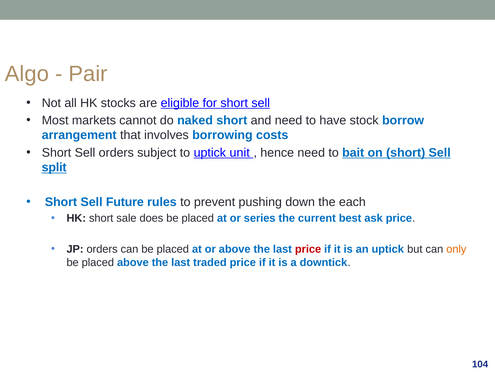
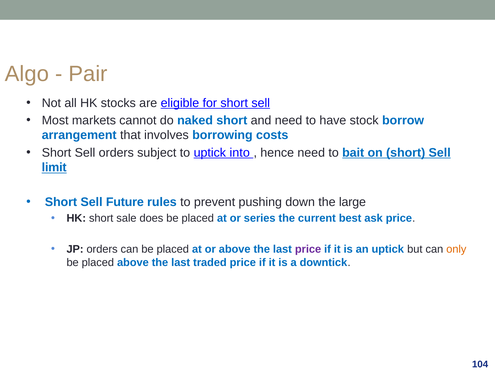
unit: unit -> into (240, 152)
split: split -> limit (54, 167)
each: each -> large (352, 202)
price colour: red -> purple (308, 249)
